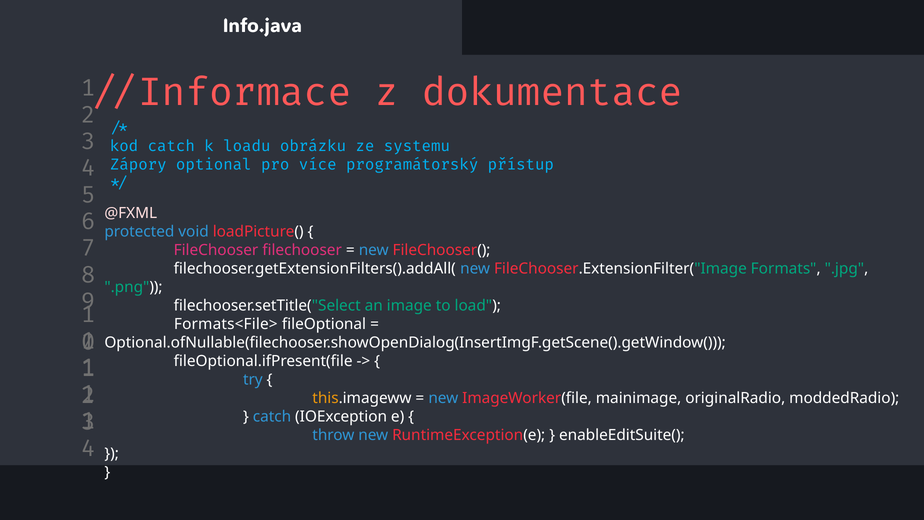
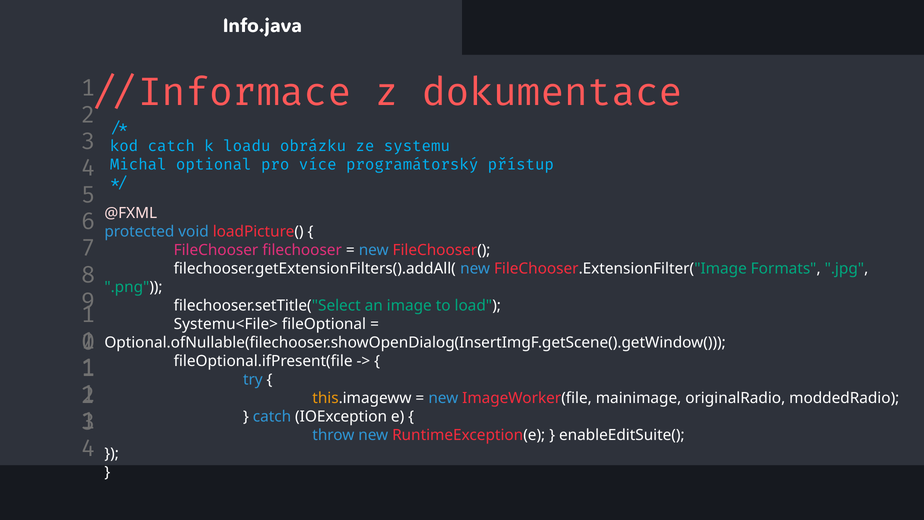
Zápory: Zápory -> Michal (138, 165)
Formats<File>: Formats<File> -> Systemu<File> (226, 324)
